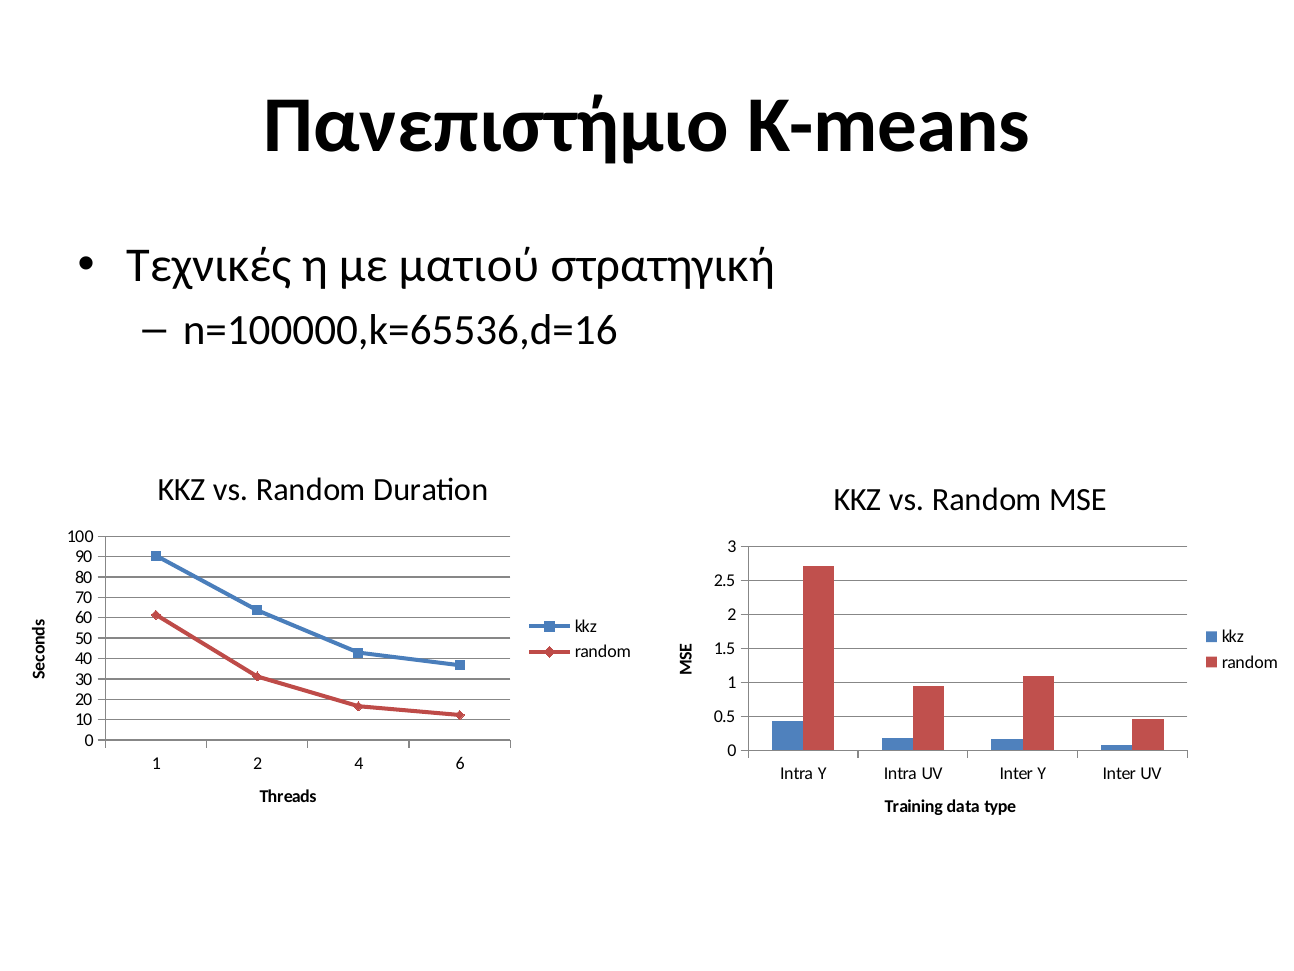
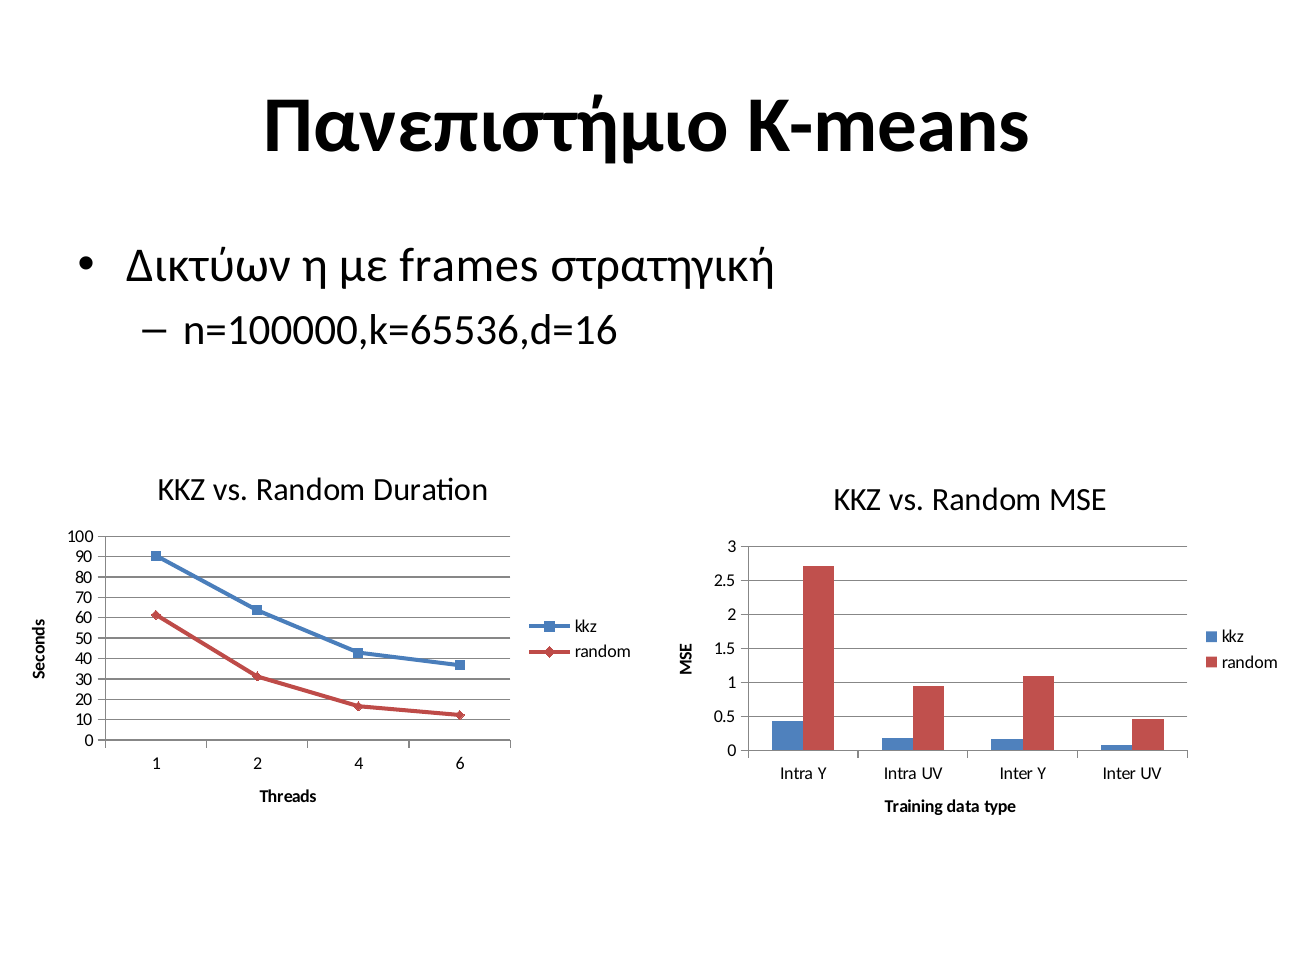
Τεχνικές: Τεχνικές -> Δικτύων (209, 265)
ματιού: ματιού -> frames (469, 265)
